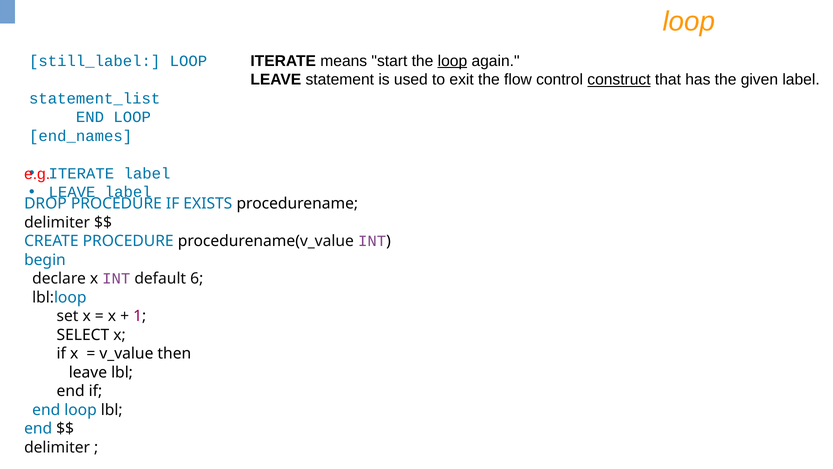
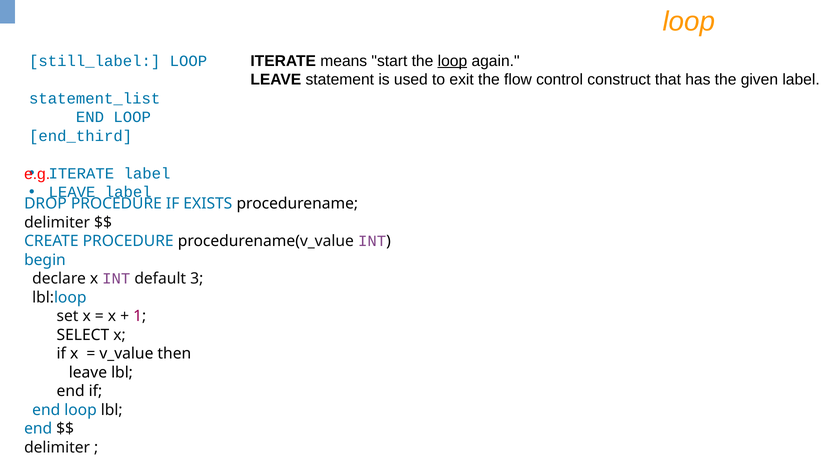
construct underline: present -> none (619, 80)
end_names: end_names -> end_third (81, 136)
6: 6 -> 3 (197, 278)
